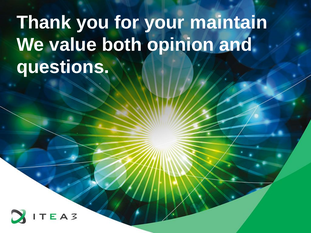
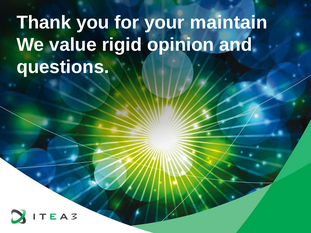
both: both -> rigid (122, 45)
